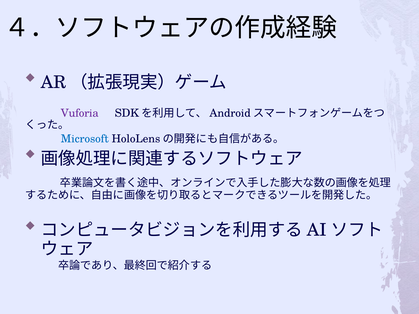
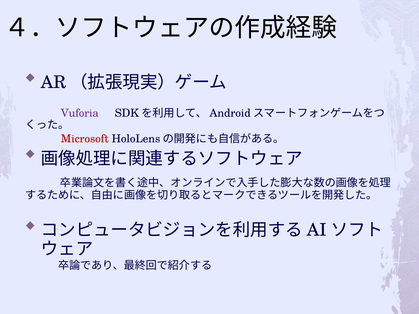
Microsoft colour: blue -> red (85, 139)
